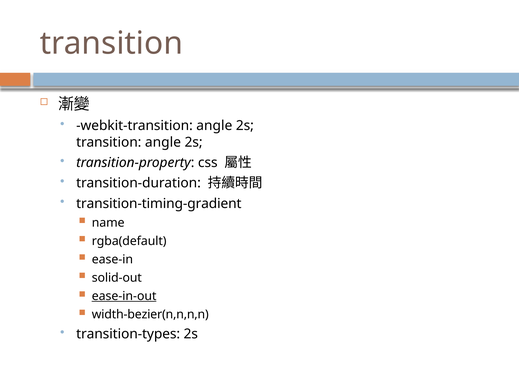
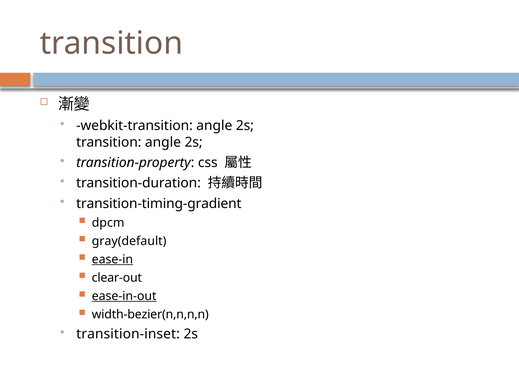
name: name -> dpcm (108, 222)
rgba(default: rgba(default -> gray(default (129, 241)
ease-in underline: none -> present (112, 259)
solid-out: solid-out -> clear-out (117, 277)
transition-types: transition-types -> transition-inset (128, 333)
